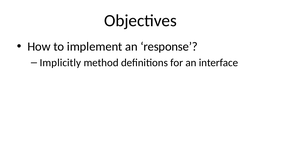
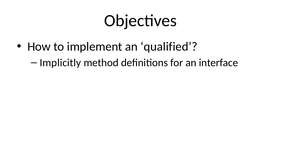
response: response -> qualified (169, 47)
